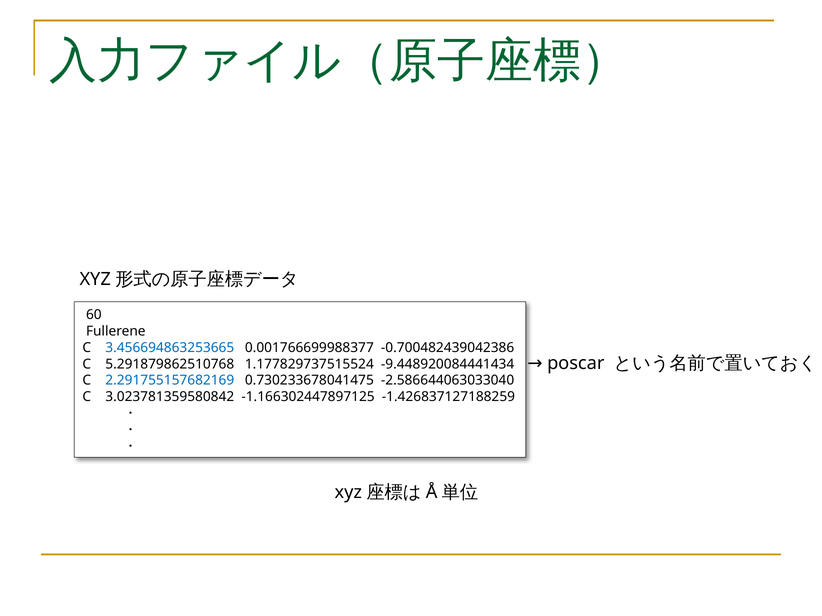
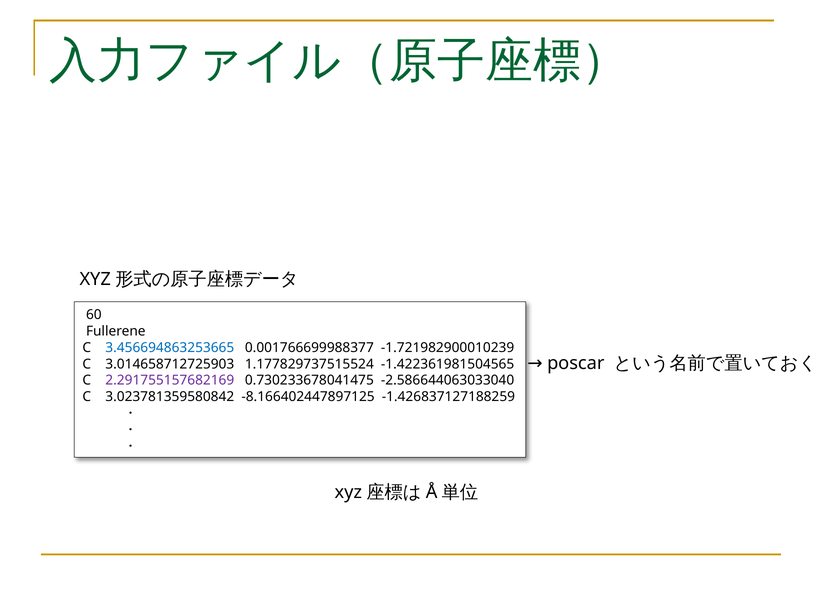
-0.700482439042386: -0.700482439042386 -> -1.721982900010239 (448, 348)
5.291879862510768: 5.291879862510768 -> 3.014658712725903 (170, 364)
-9.448920084441434: -9.448920084441434 -> -1.422361981504565 (448, 364)
2.291755157682169 colour: blue -> purple (170, 381)
-1.166302447897125: -1.166302447897125 -> -8.166402447897125 (308, 397)
